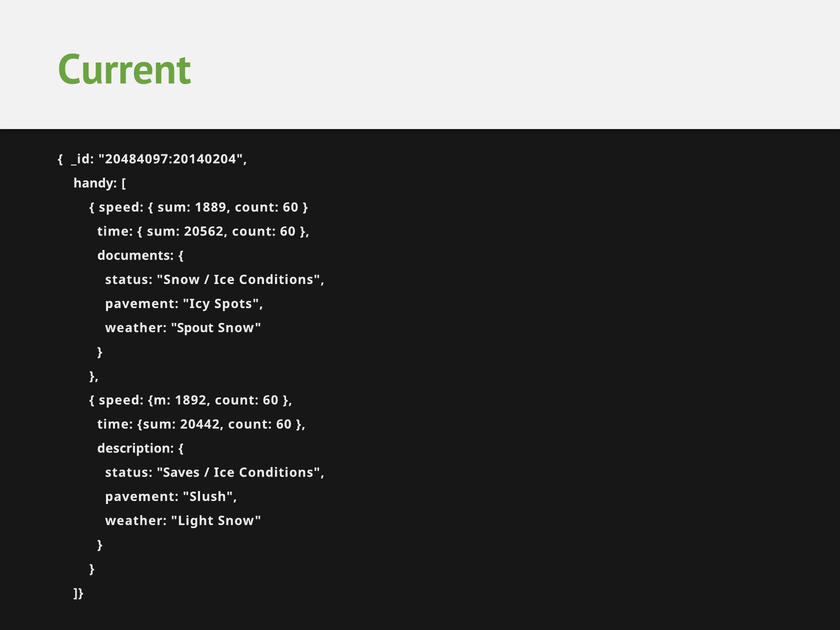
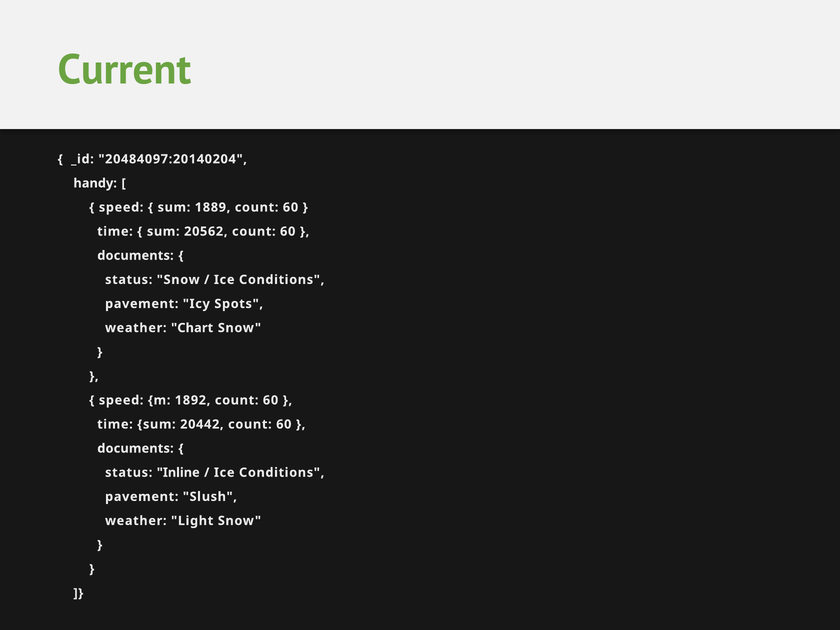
Spout: Spout -> Chart (192, 328)
description: description -> documents (135, 448)
Saves: Saves -> Inline (178, 473)
